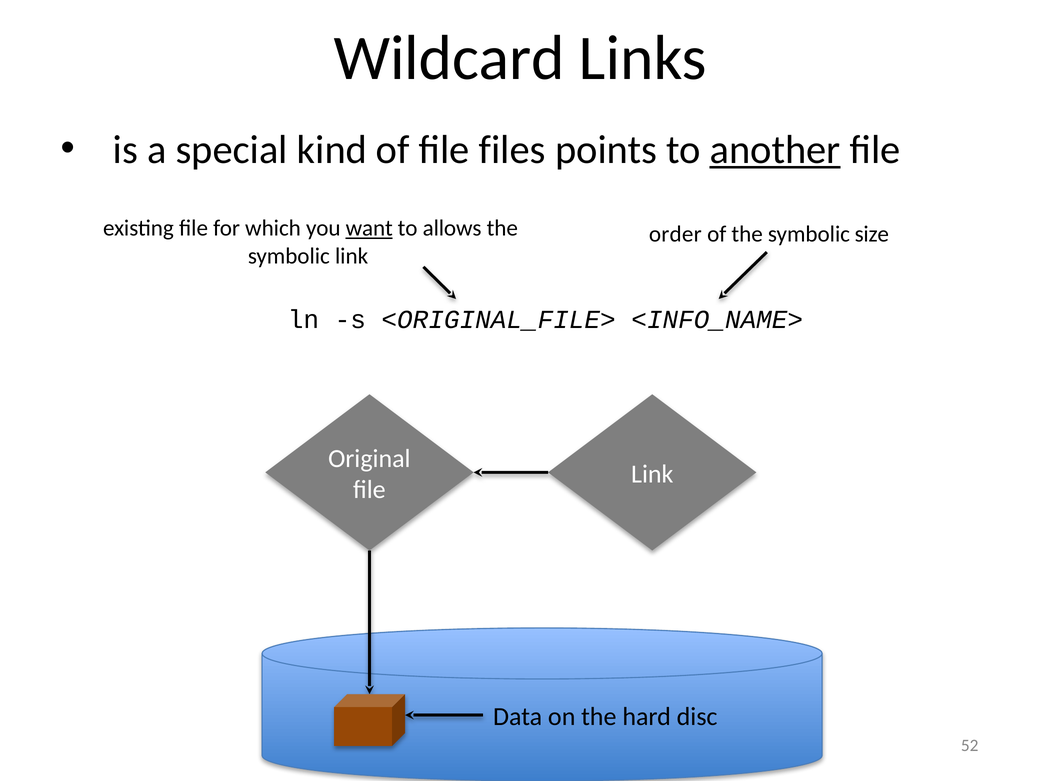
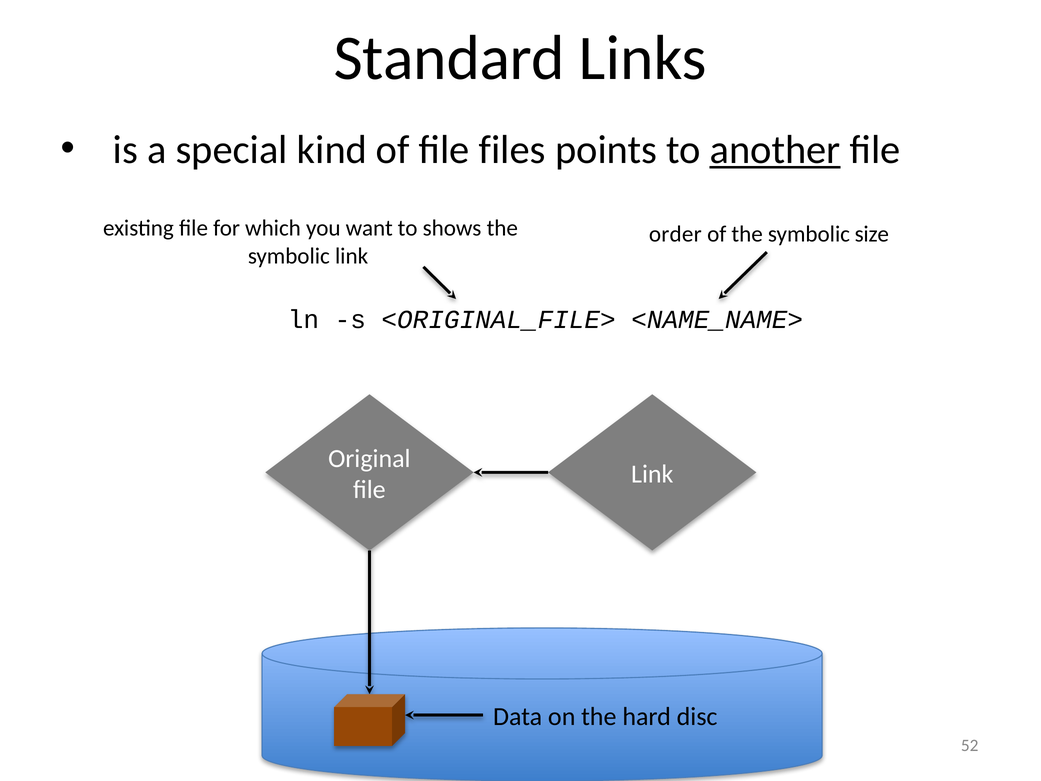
Wildcard: Wildcard -> Standard (449, 58)
want underline: present -> none (369, 228)
allows: allows -> shows (452, 228)
<INFO_NAME>: <INFO_NAME> -> <NAME_NAME> (717, 320)
